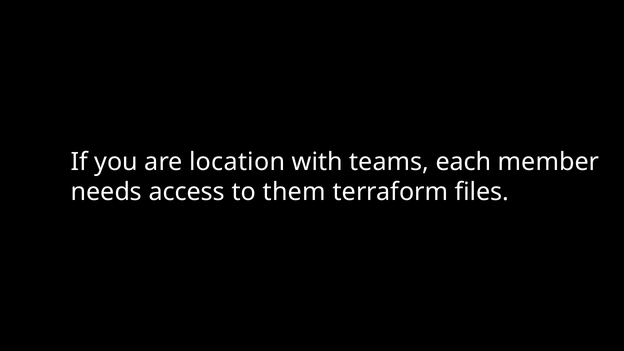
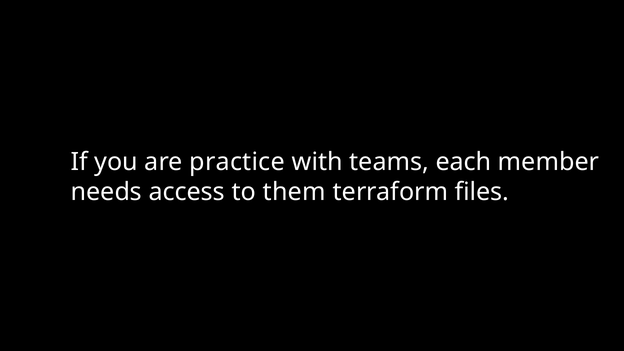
location: location -> practice (237, 162)
